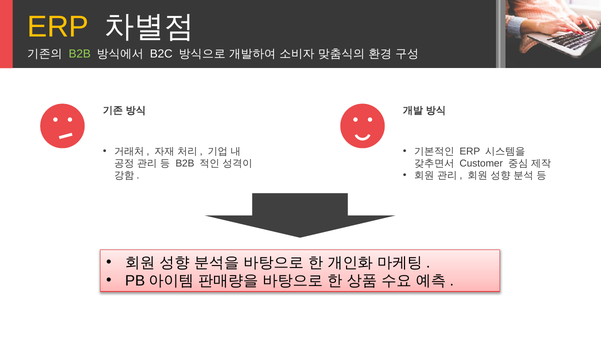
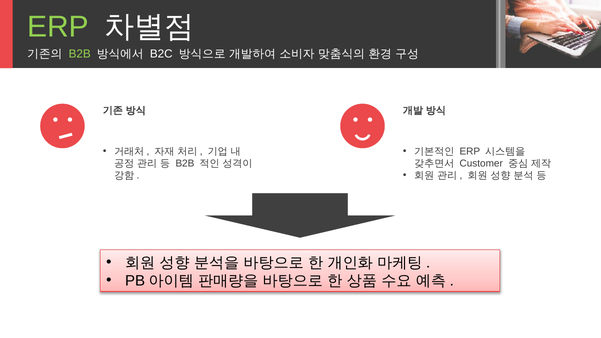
ERP colour: yellow -> light green (58, 27)
